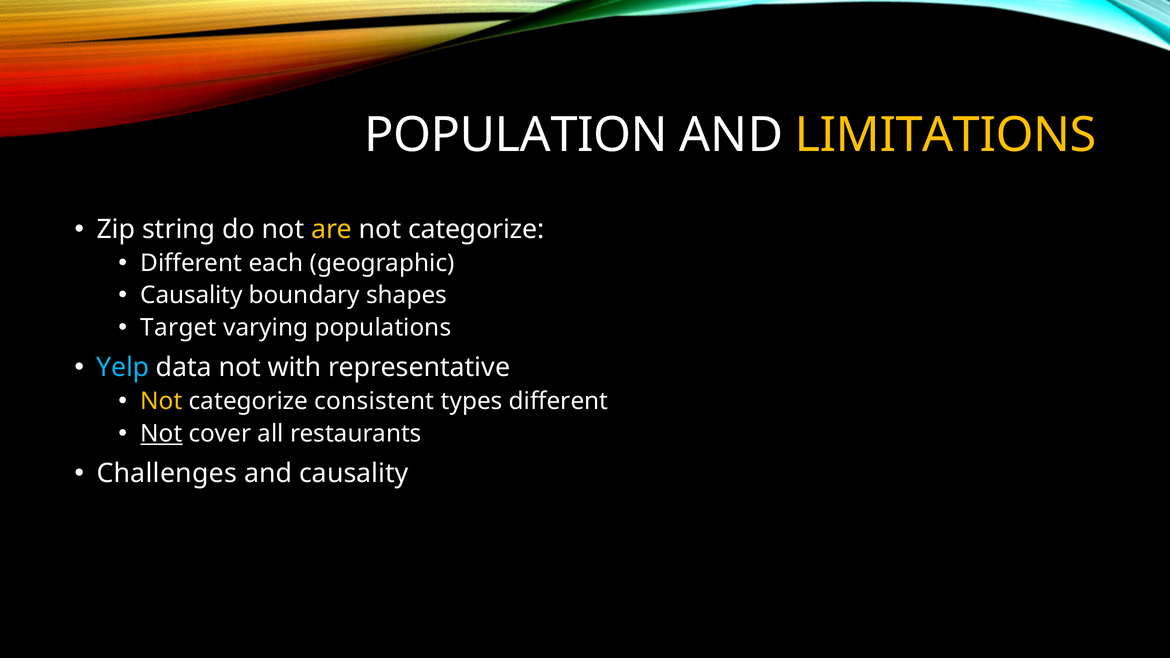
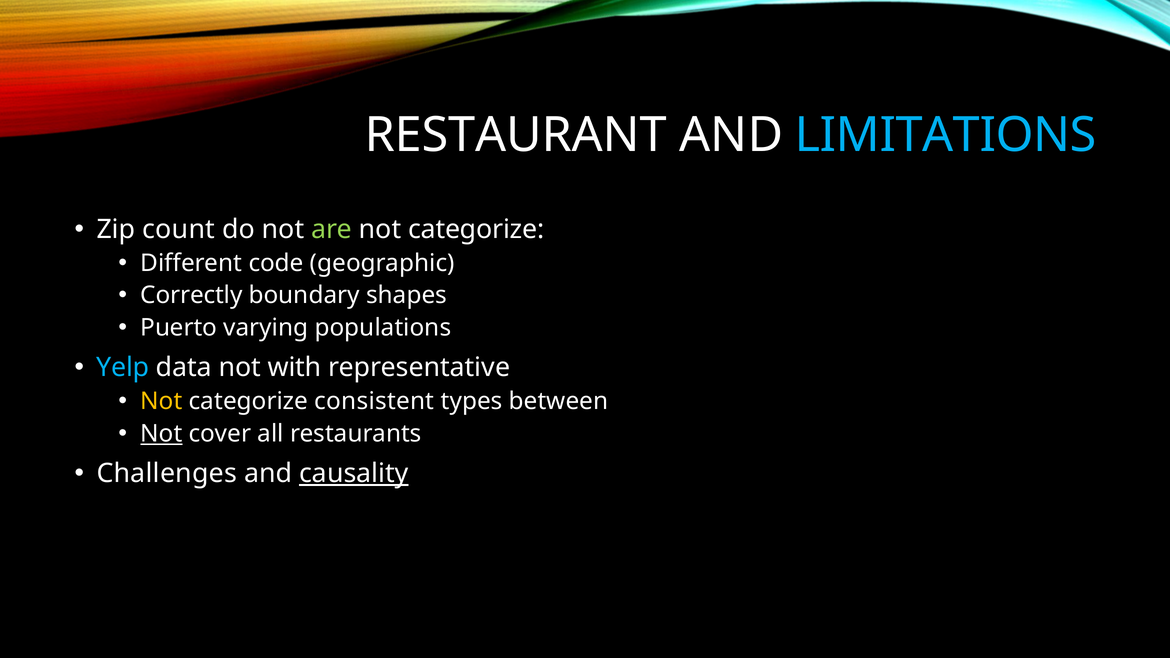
POPULATION: POPULATION -> RESTAURANT (516, 135)
LIMITATIONS colour: yellow -> light blue (946, 135)
string: string -> count (179, 229)
are colour: yellow -> light green (332, 229)
each: each -> code (276, 263)
Causality: Causality -> Correctly (191, 295)
Target: Target -> Puerto (179, 328)
types different: different -> between (558, 401)
causality underline: none -> present (354, 474)
